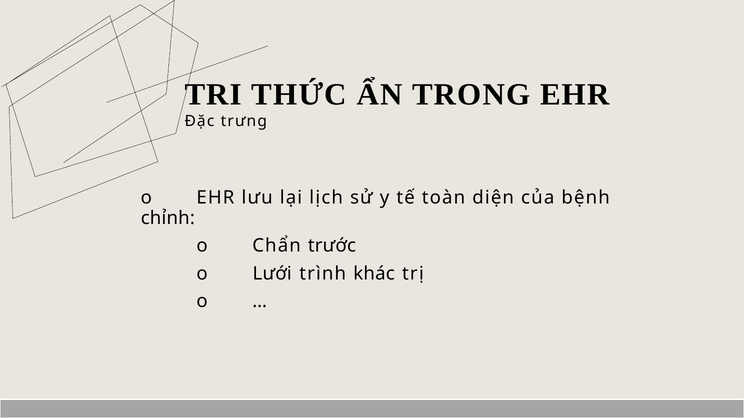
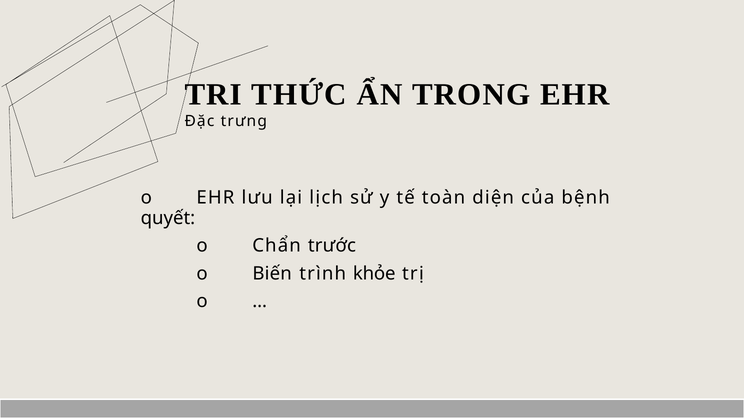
chỉnh: chỉnh -> quyết (168, 218)
Lưới: Lưới -> Biến (272, 274)
khác: khác -> khỏe (374, 274)
